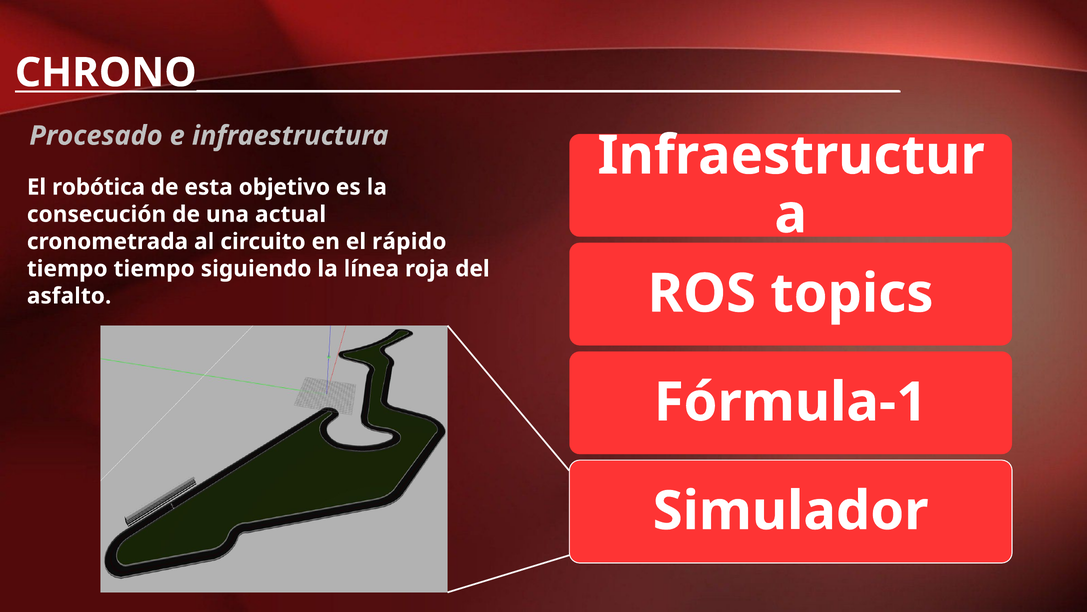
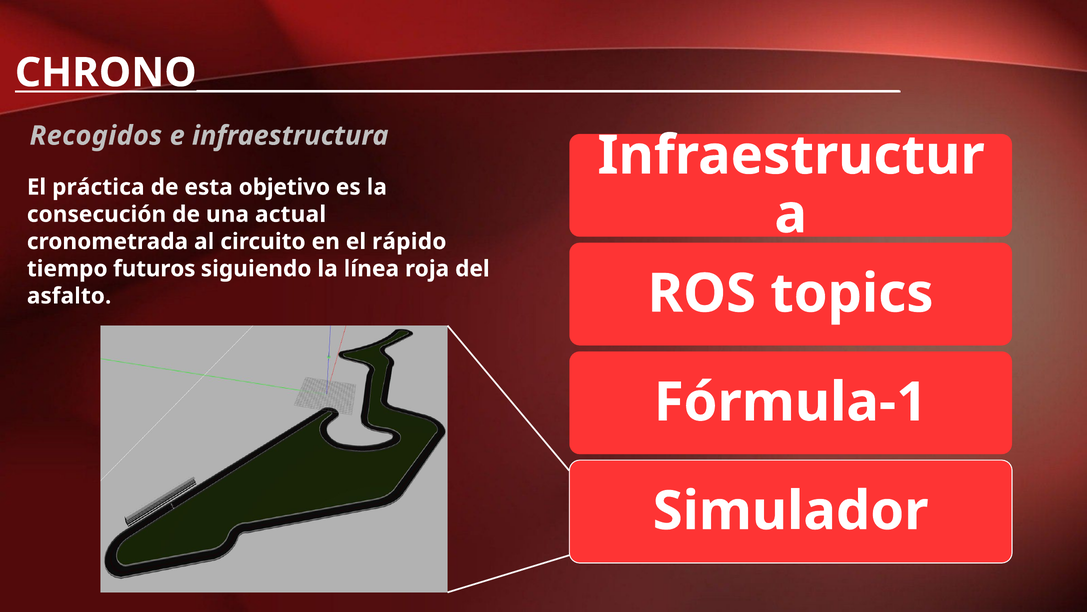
Procesado: Procesado -> Recogidos (96, 136)
robótica: robótica -> práctica (98, 187)
tiempo tiempo: tiempo -> futuros (154, 269)
